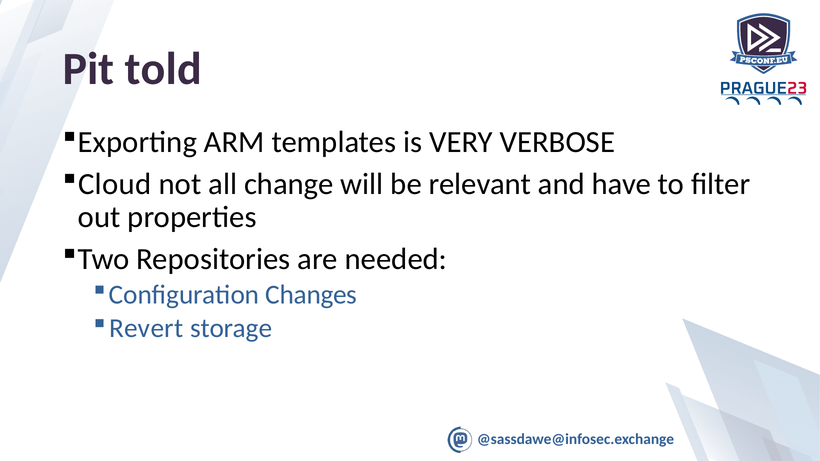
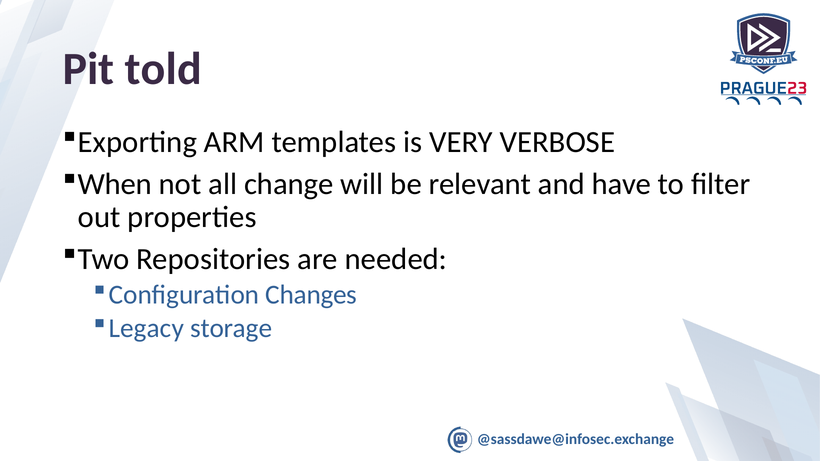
Cloud: Cloud -> When (115, 184)
Revert: Revert -> Legacy (146, 328)
